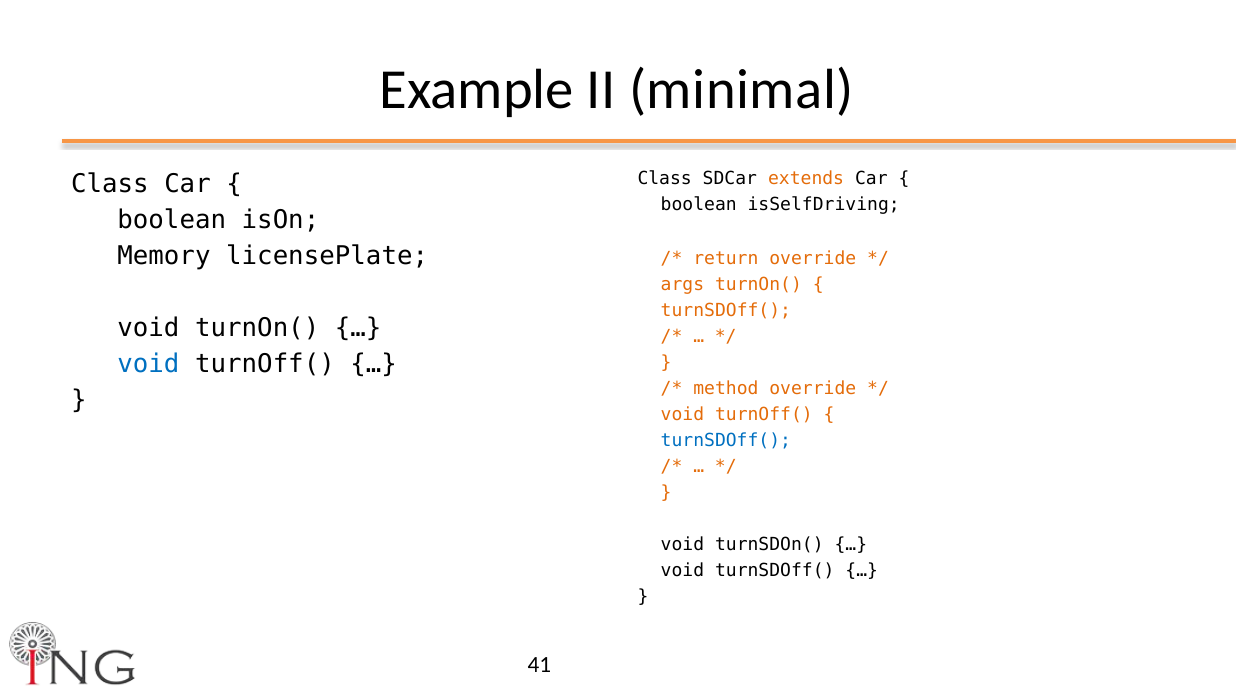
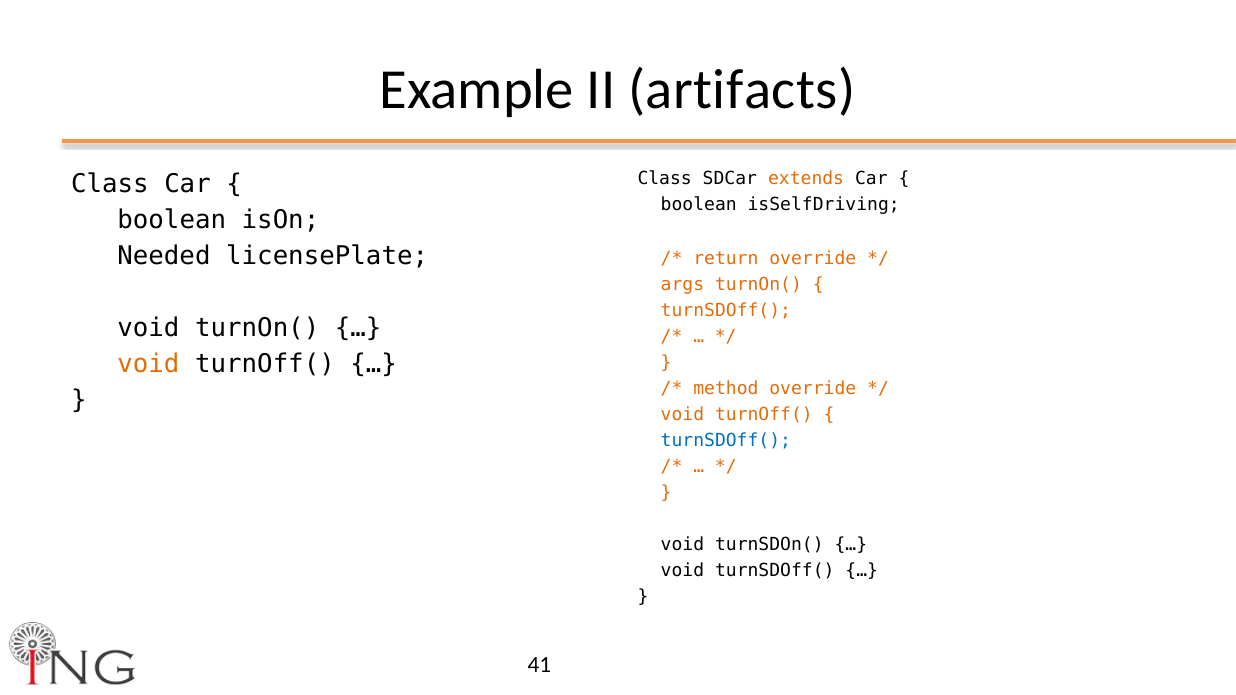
minimal: minimal -> artifacts (742, 90)
Memory: Memory -> Needed (164, 256)
void colour: blue -> orange (148, 364)
